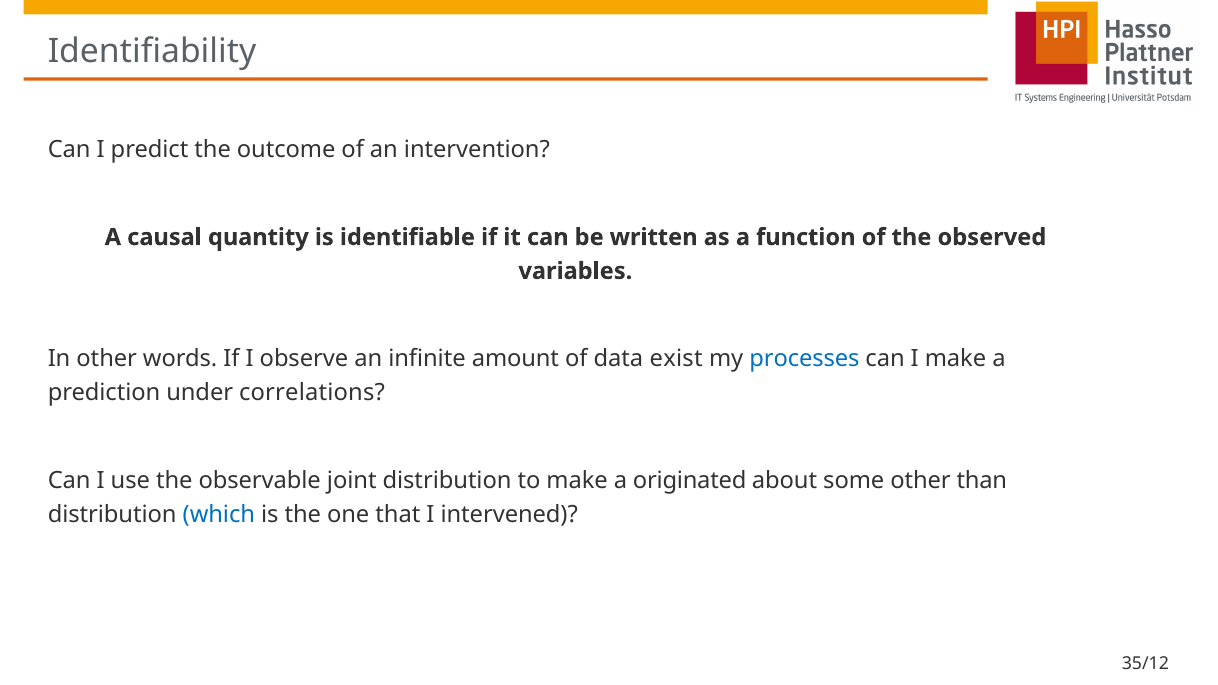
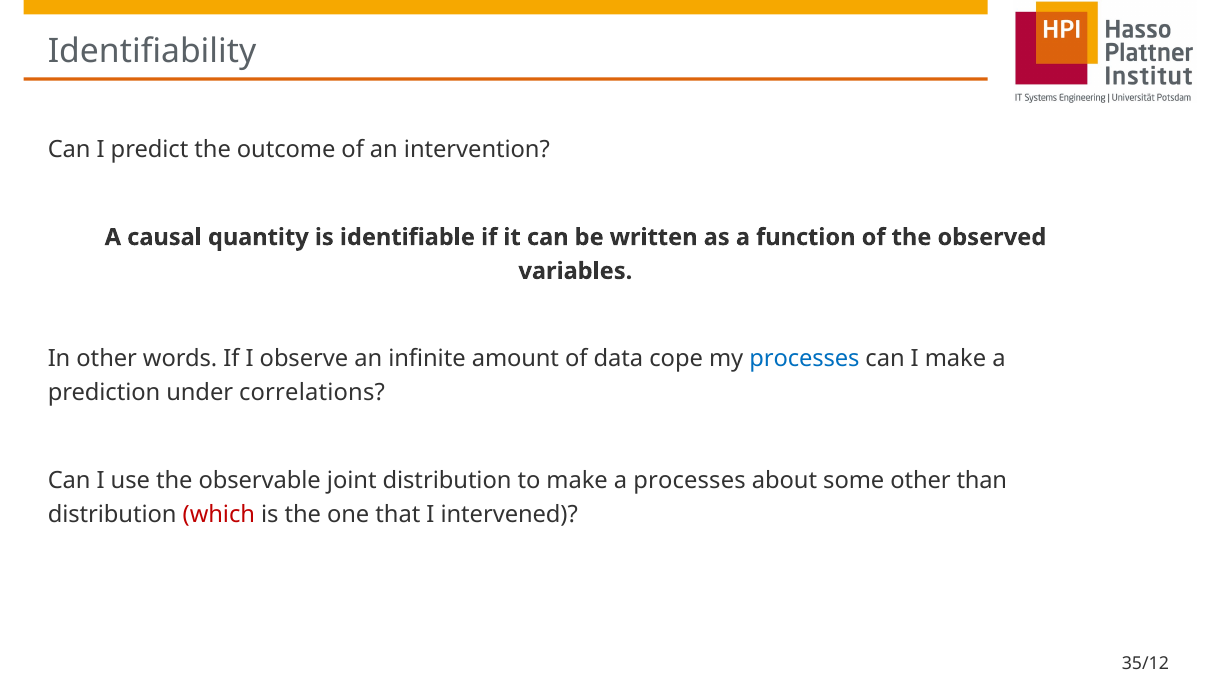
exist: exist -> cope (676, 359)
a originated: originated -> processes (689, 481)
which colour: blue -> red (219, 515)
